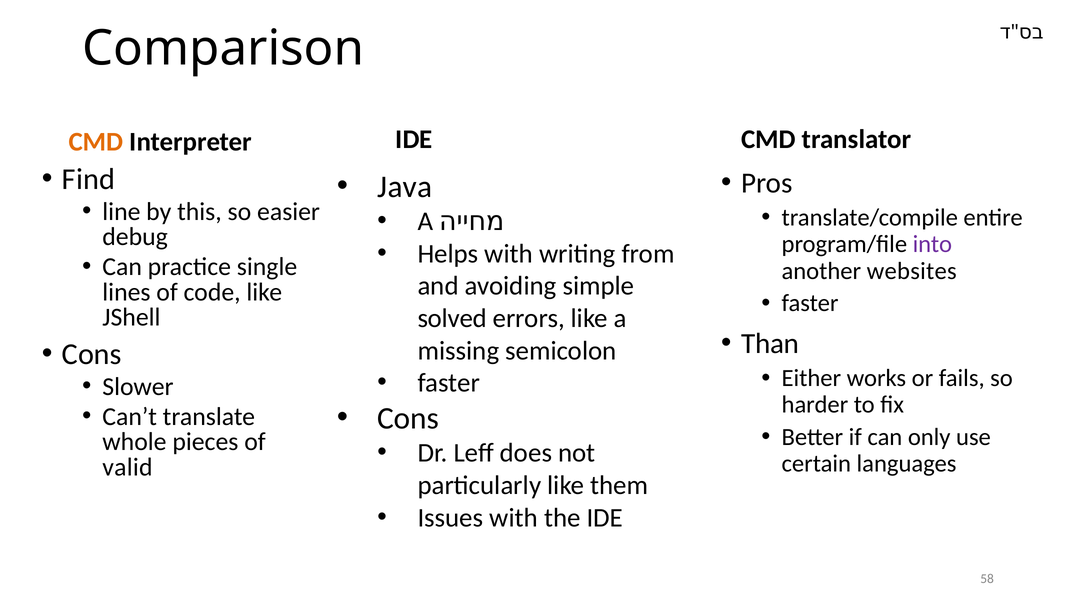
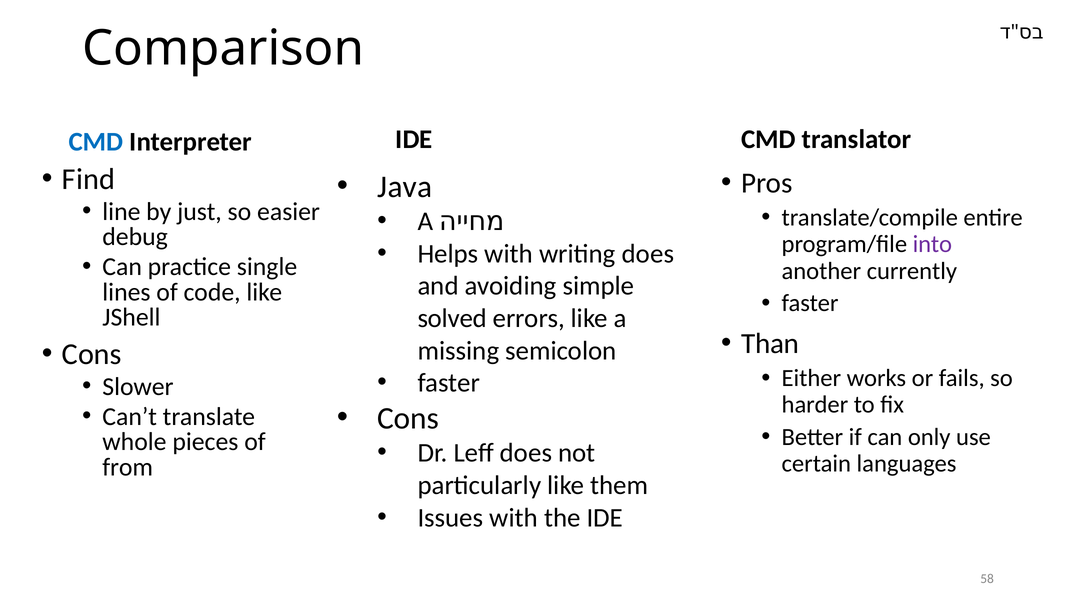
CMD colour: orange -> blue (96, 142)
this: this -> just (199, 212)
writing from: from -> does (648, 253)
websites: websites -> currently (912, 271)
valid: valid -> from (128, 466)
